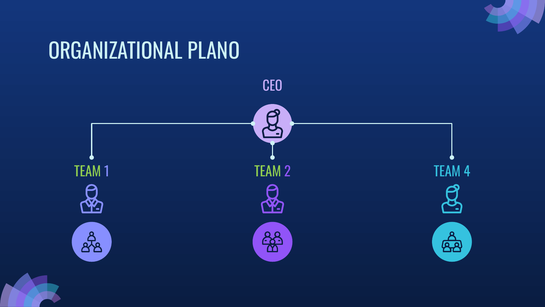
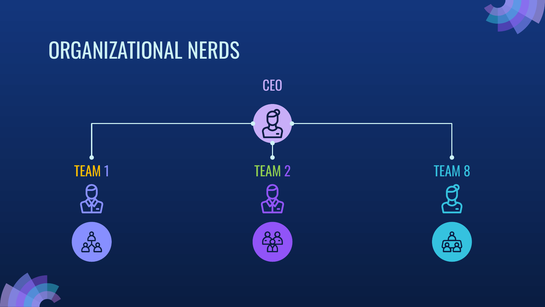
PLANO: PLANO -> NERDS (214, 52)
TEAM colour: light green -> yellow (88, 172)
4: 4 -> 8 (467, 172)
